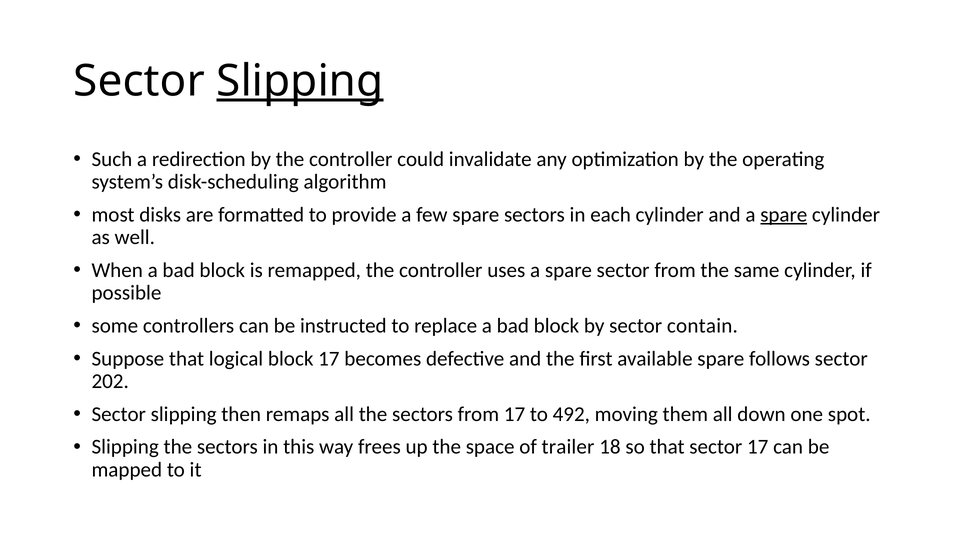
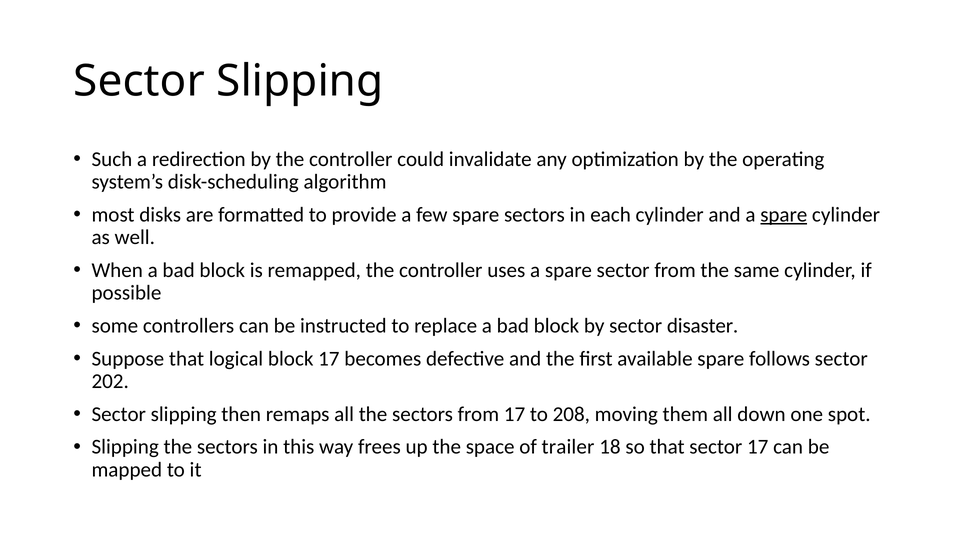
Slipping underline: present -> none (300, 81)
contain: contain -> disaster (703, 326)
492: 492 -> 208 (571, 414)
